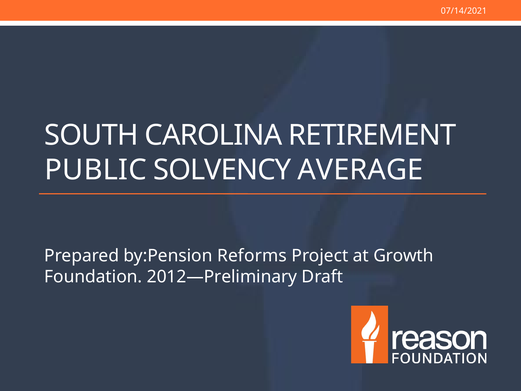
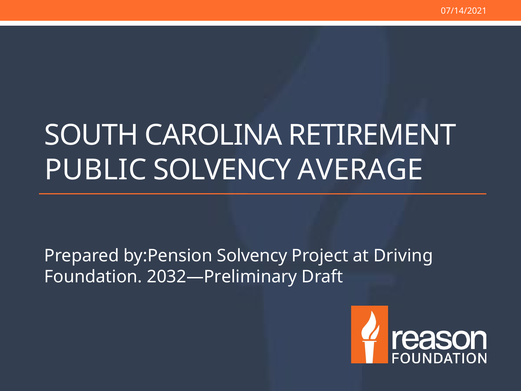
by:Pension Reforms: Reforms -> Solvency (252, 256)
Growth: Growth -> Driving (403, 256)
2012—Preliminary: 2012—Preliminary -> 2032—Preliminary (222, 276)
